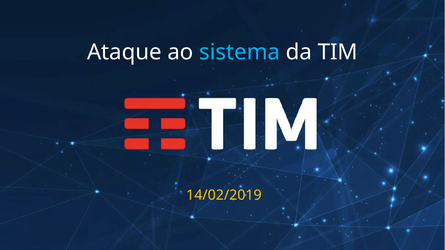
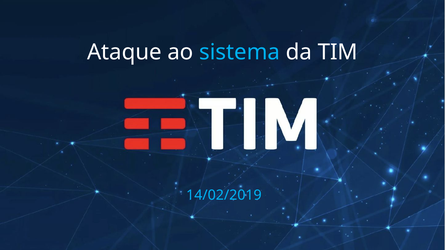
14/02/2019 colour: yellow -> light blue (224, 195)
